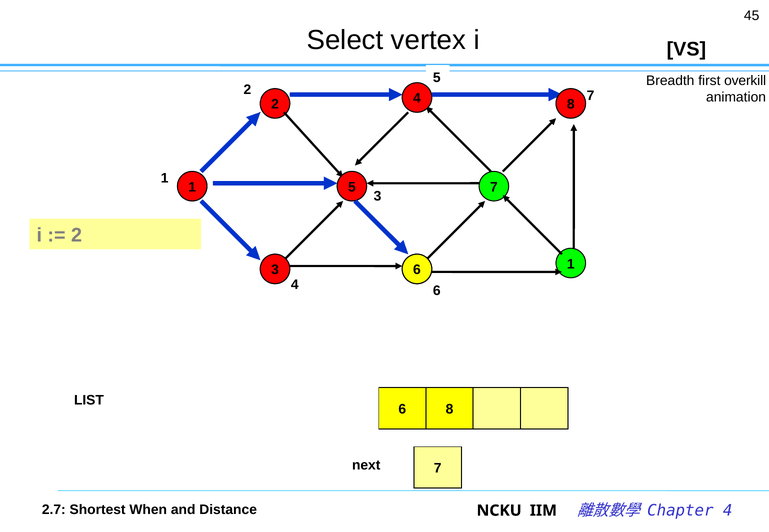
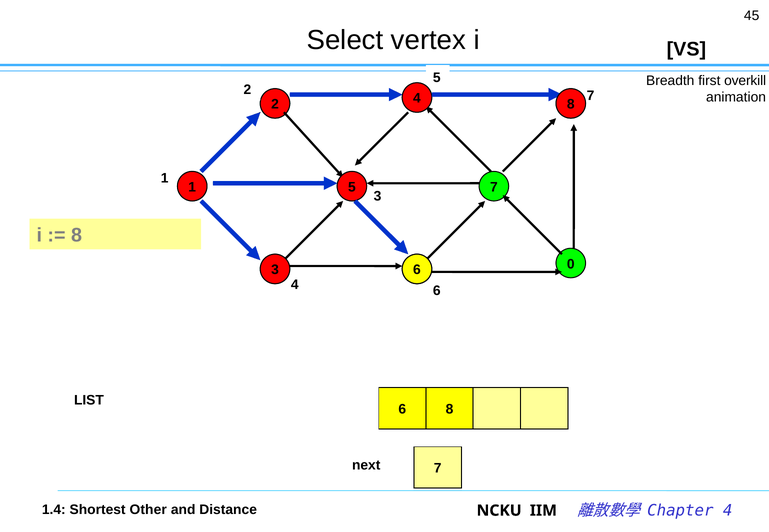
2: 2 -> 8 (77, 236)
1: 1 -> 0 (571, 264)
2.7: 2.7 -> 1.4 (54, 510)
When: When -> Other (148, 510)
